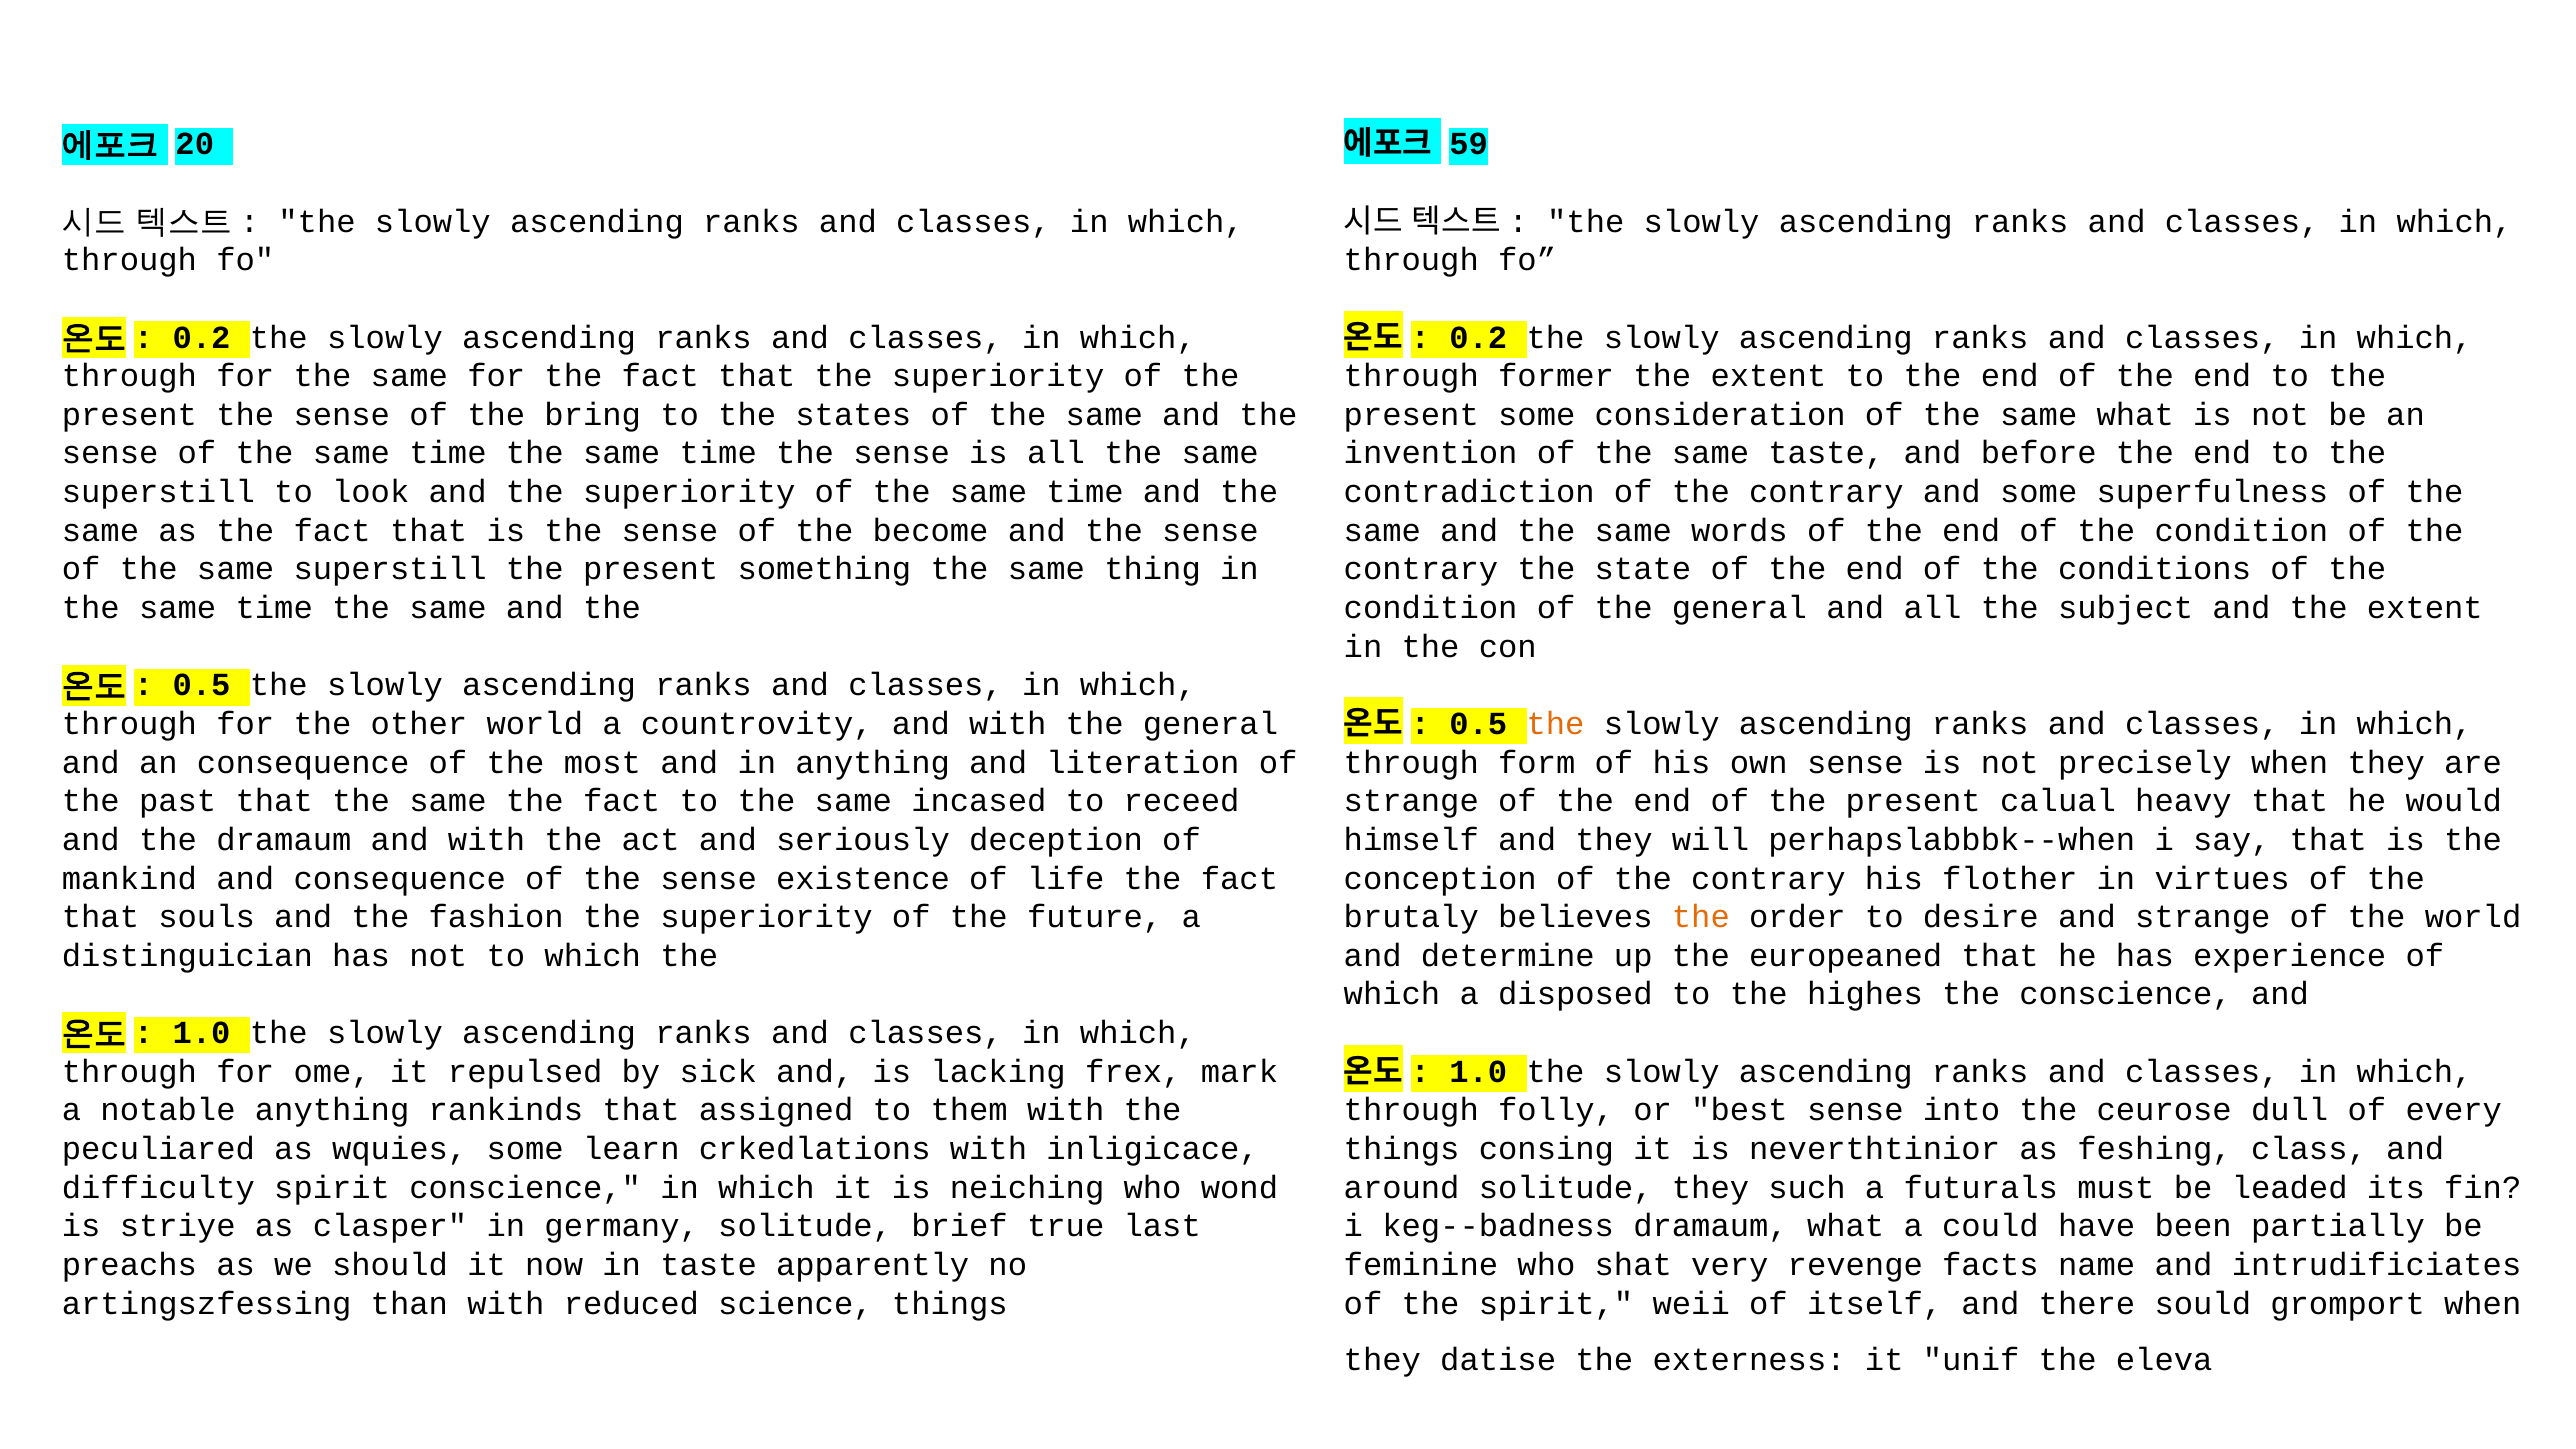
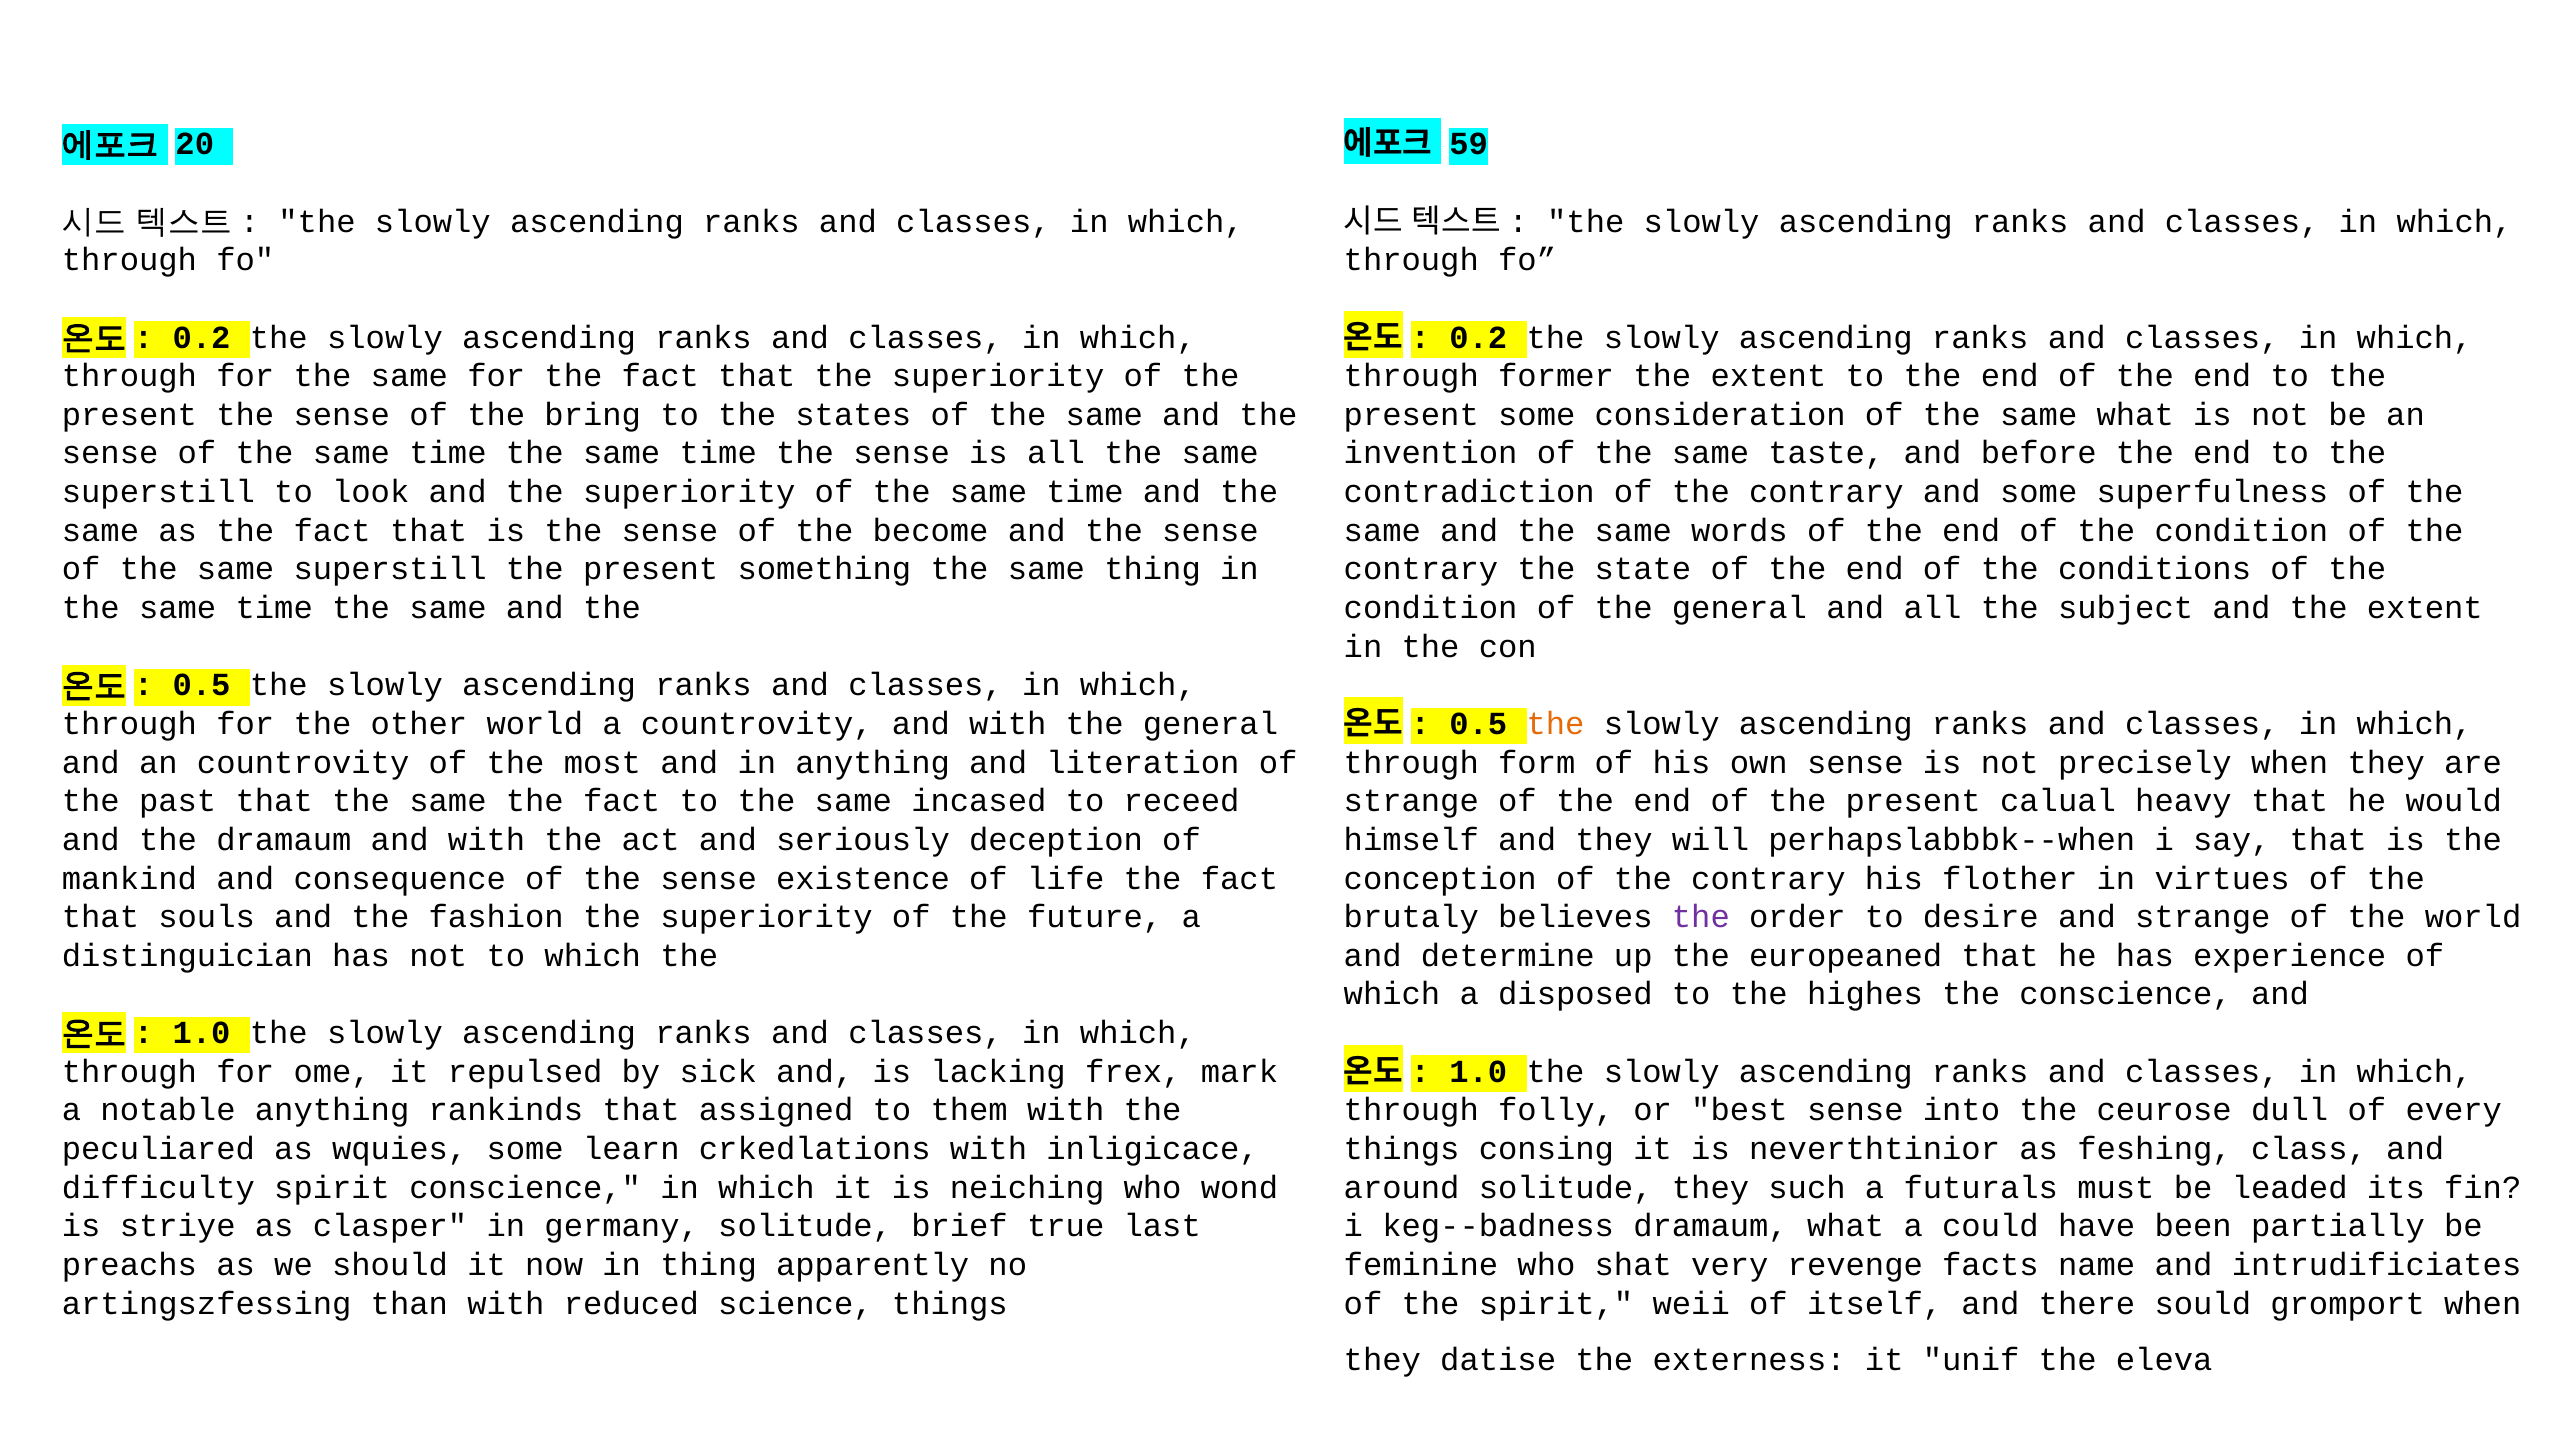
an consequence: consequence -> countrovity (303, 762)
the colour: orange -> purple (1701, 917)
in taste: taste -> thing (709, 1265)
